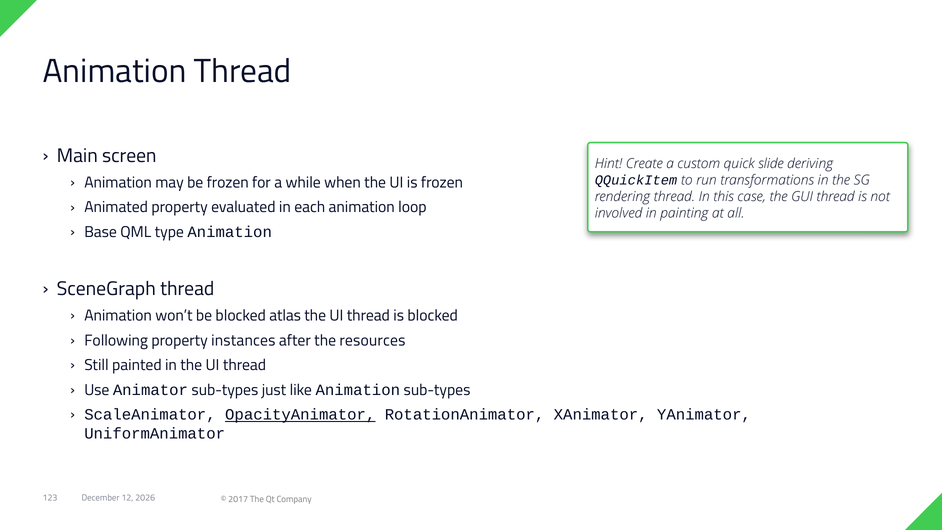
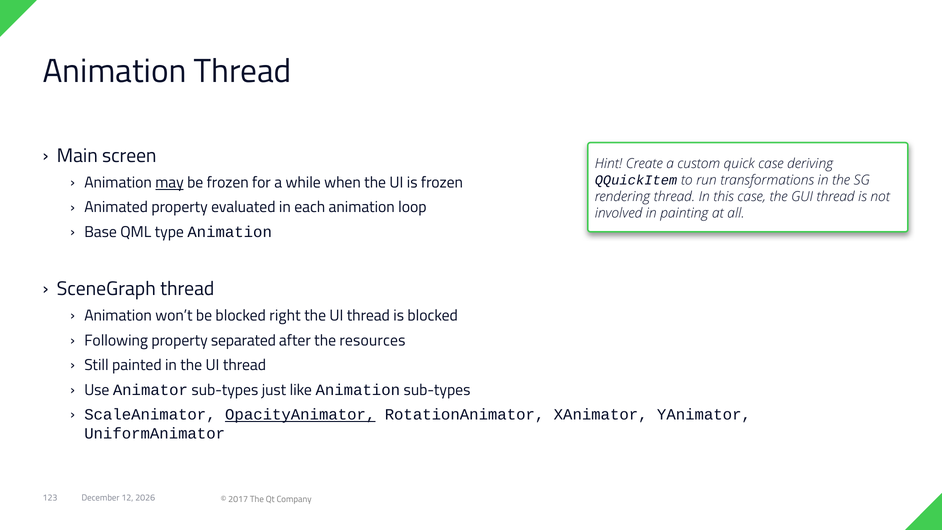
quick slide: slide -> case (771, 164)
may underline: none -> present (170, 183)
atlas: atlas -> right (285, 316)
instances: instances -> separated (243, 340)
